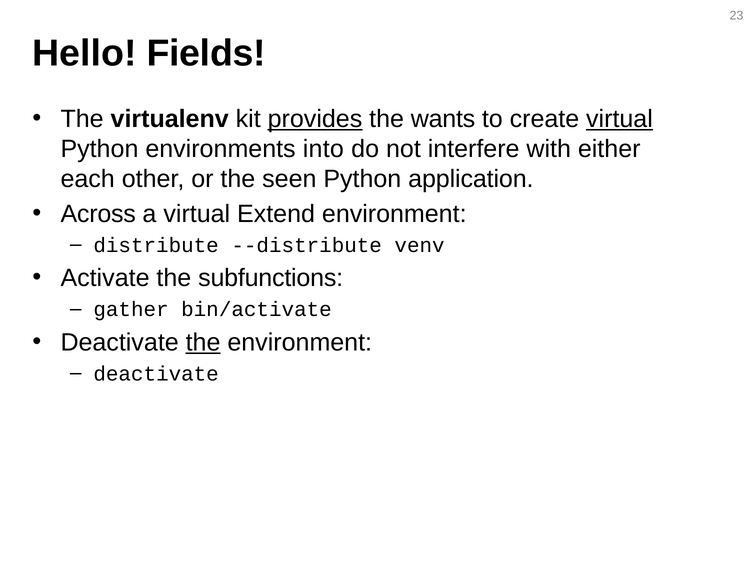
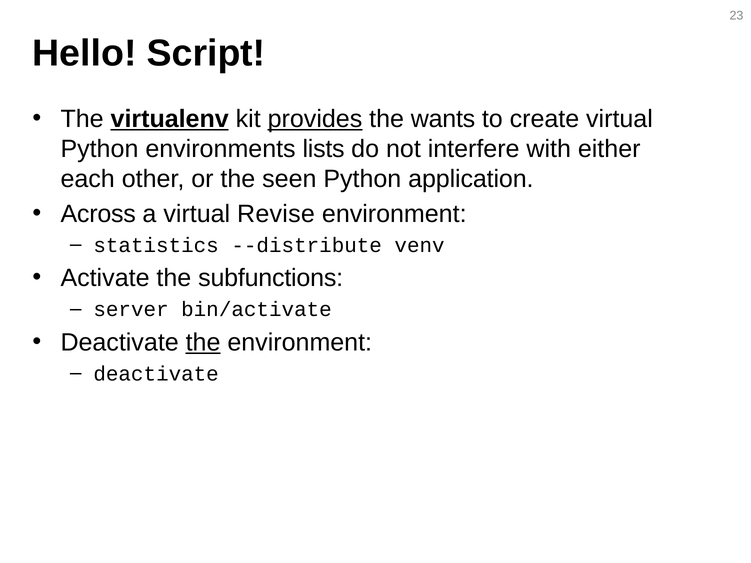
Fields: Fields -> Script (206, 53)
virtualenv underline: none -> present (170, 119)
virtual underline: present -> none (619, 119)
into: into -> lists (324, 149)
Extend: Extend -> Revise (276, 214)
distribute: distribute -> statistics (156, 245)
gather: gather -> server (131, 310)
